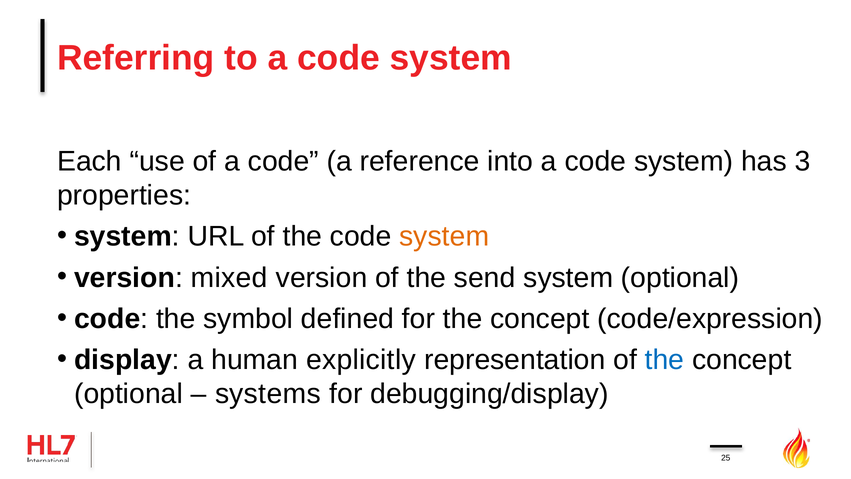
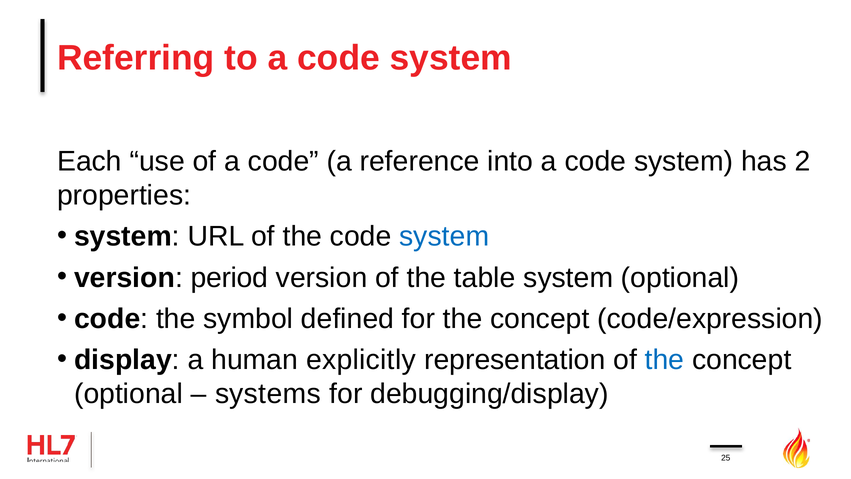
3: 3 -> 2 (803, 161)
system colour: orange -> blue (444, 236)
mixed: mixed -> period (230, 277)
send: send -> table (485, 277)
